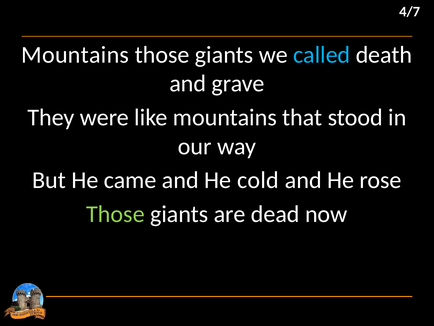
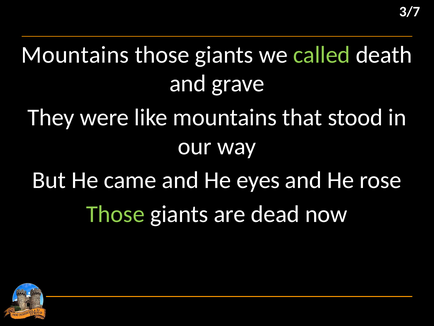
4/7: 4/7 -> 3/7 (410, 12)
called colour: light blue -> light green (322, 55)
cold: cold -> eyes (258, 180)
